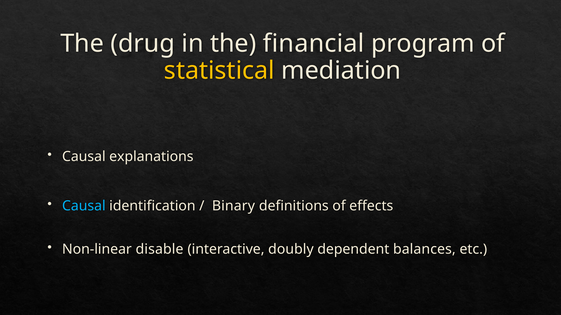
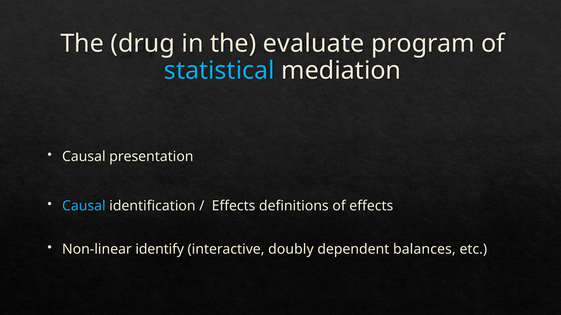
financial: financial -> evaluate (314, 44)
statistical colour: yellow -> light blue (219, 71)
explanations: explanations -> presentation (151, 157)
Binary: Binary -> Effects (234, 206)
disable: disable -> identify (160, 250)
